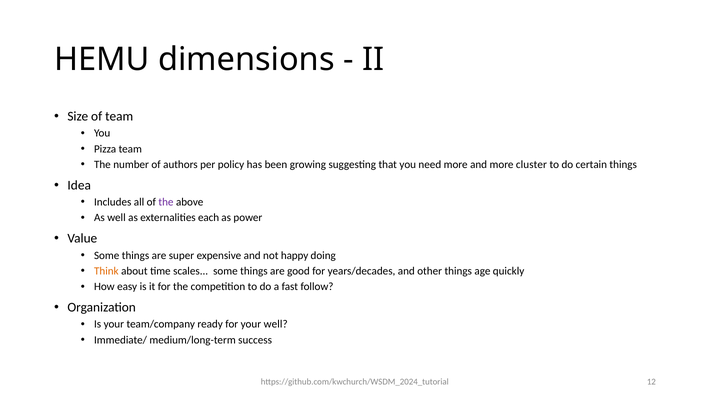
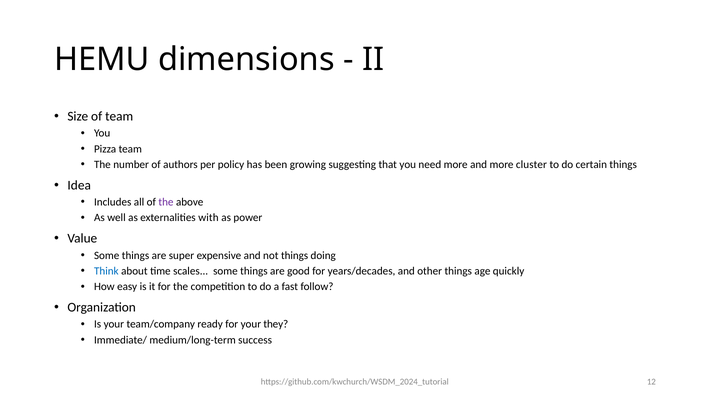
each: each -> with (208, 217)
not happy: happy -> things (295, 255)
Think colour: orange -> blue (106, 271)
your well: well -> they (276, 324)
